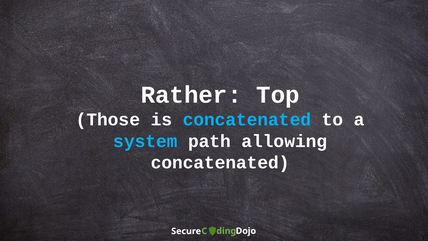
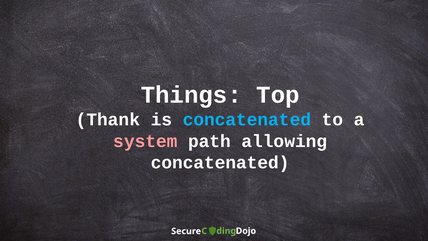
Rather: Rather -> Things (191, 95)
Those: Those -> Thank (108, 120)
system colour: light blue -> pink (145, 141)
